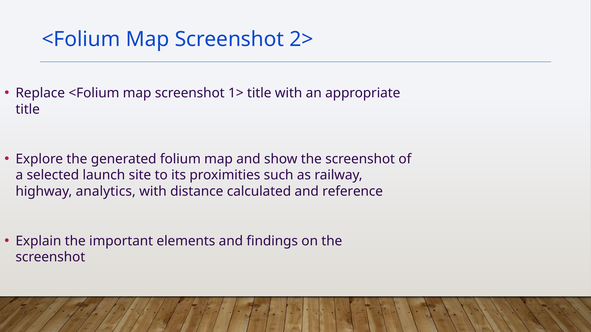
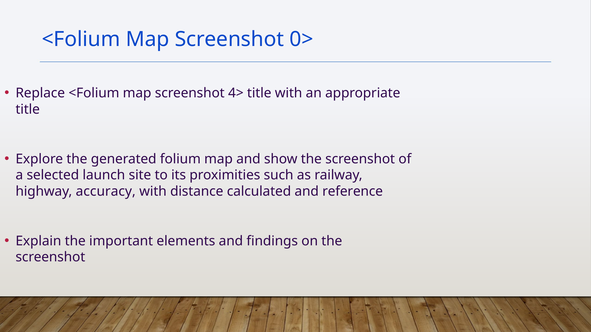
2>: 2> -> 0> (301, 39)
1>: 1> -> 4> (236, 93)
analytics: analytics -> accuracy (106, 192)
